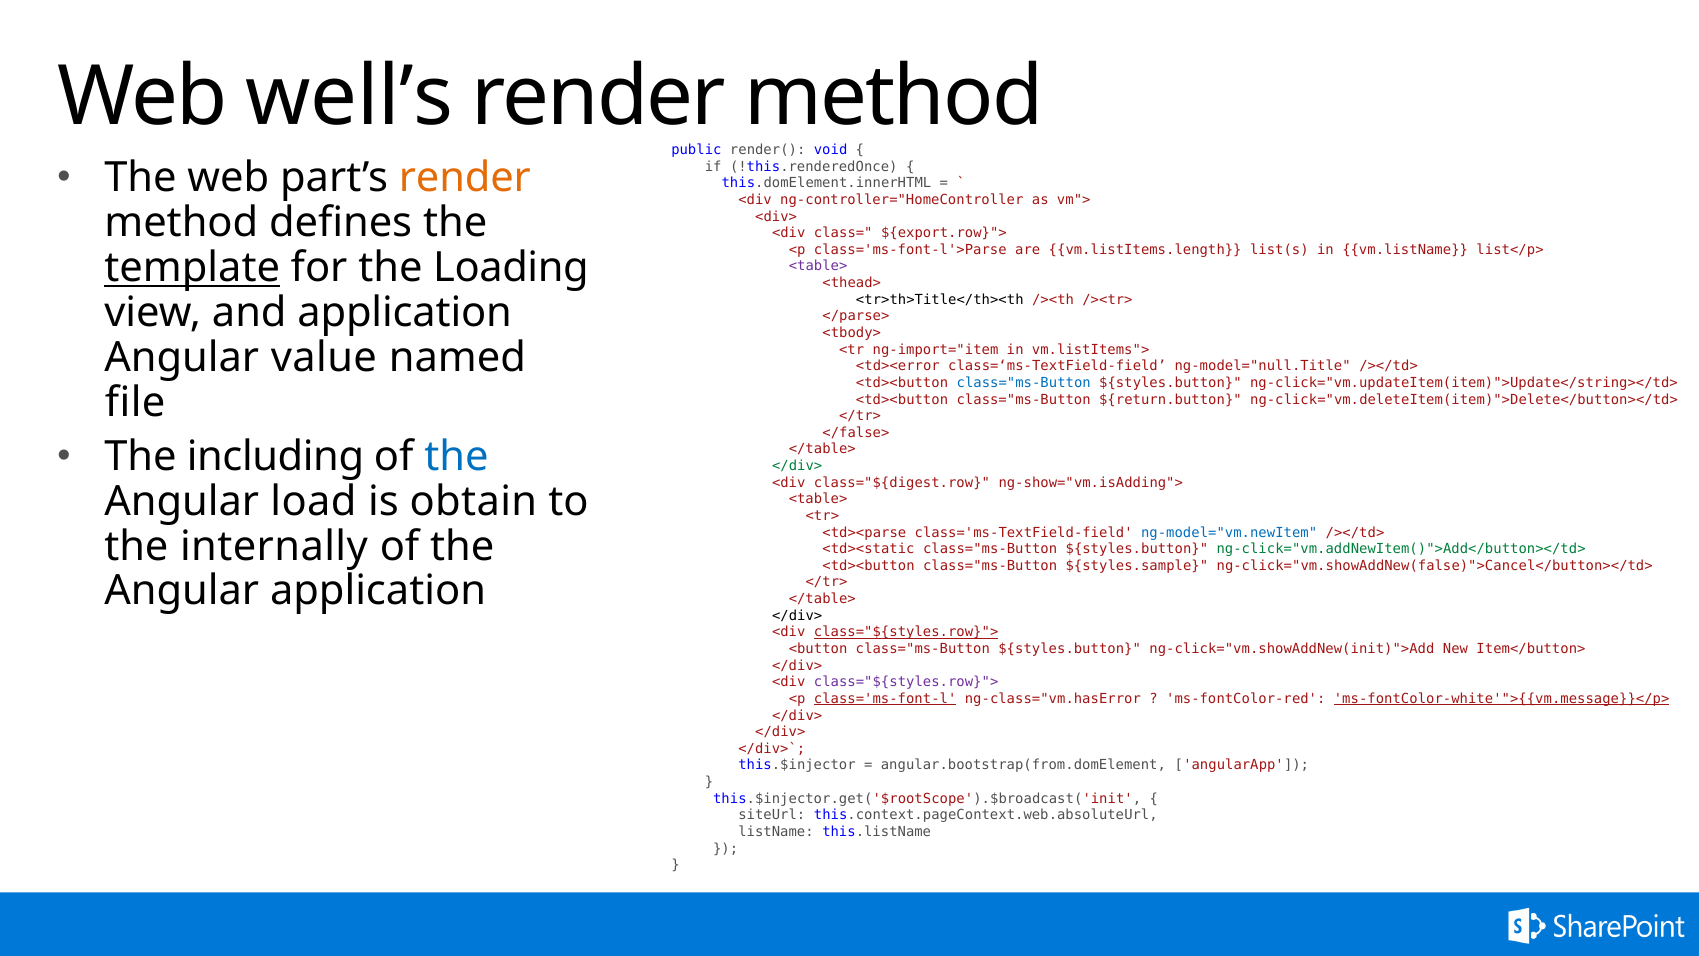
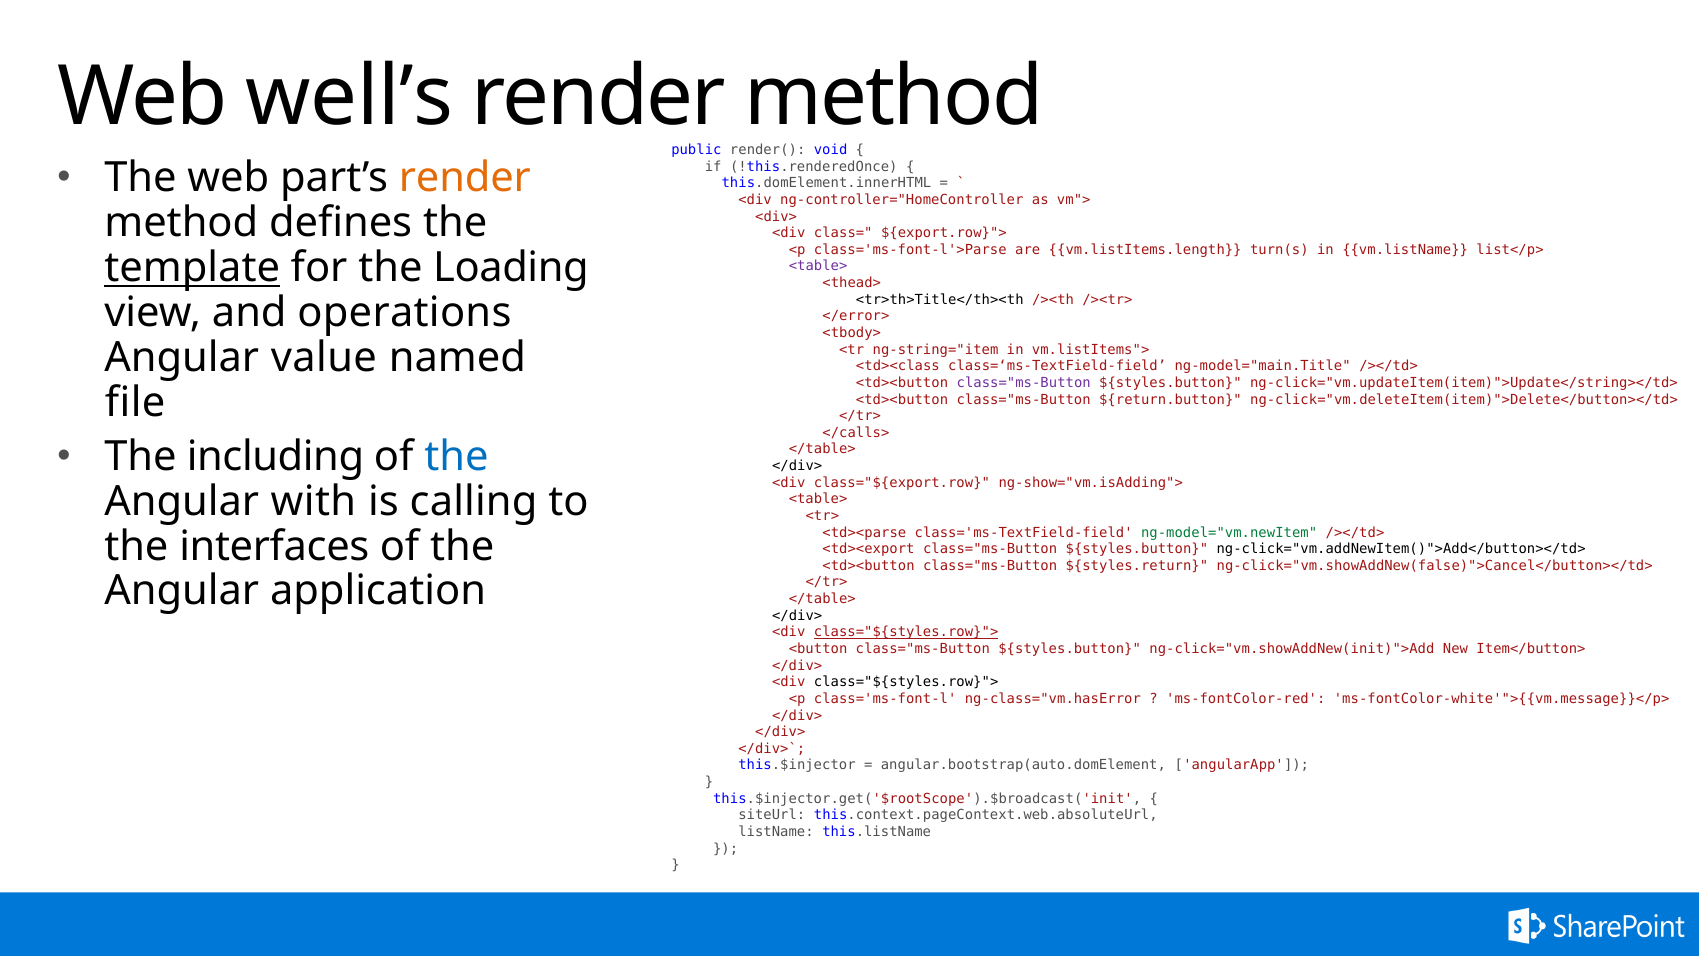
list(s: list(s -> turn(s (1279, 250)
and application: application -> operations (404, 313)
</parse>: </parse> -> </error> (856, 316)
ng-import="item: ng-import="item -> ng-string="item (935, 349)
<td><error: <td><error -> <td><class (898, 366)
ng-model="null.Title: ng-model="null.Title -> ng-model="main.Title (1263, 366)
class="ms-Button colour: blue -> purple (1024, 383)
</false>: </false> -> </calls> (856, 432)
</div> colour: green -> black (797, 466)
class="${digest.row: class="${digest.row -> class="${export.row (902, 482)
load: load -> with (313, 501)
obtain: obtain -> calling (474, 501)
ng-model="vm.newItem colour: blue -> green (1229, 532)
internally: internally -> interfaces (274, 546)
<td><static: <td><static -> <td><export (869, 549)
ng-click="vm.addNewItem()">Add</button></td> colour: green -> black (1401, 549)
${styles.sample: ${styles.sample -> ${styles.return (1137, 565)
class="${styles.row}"> colour: purple -> black (906, 682)
class='ms-font-l underline: present -> none (885, 698)
ms-fontColor-white'">{{vm.message}}</p> underline: present -> none (1502, 698)
angular.bootstrap(from.domElement: angular.bootstrap(from.domElement -> angular.bootstrap(auto.domElement (1023, 765)
